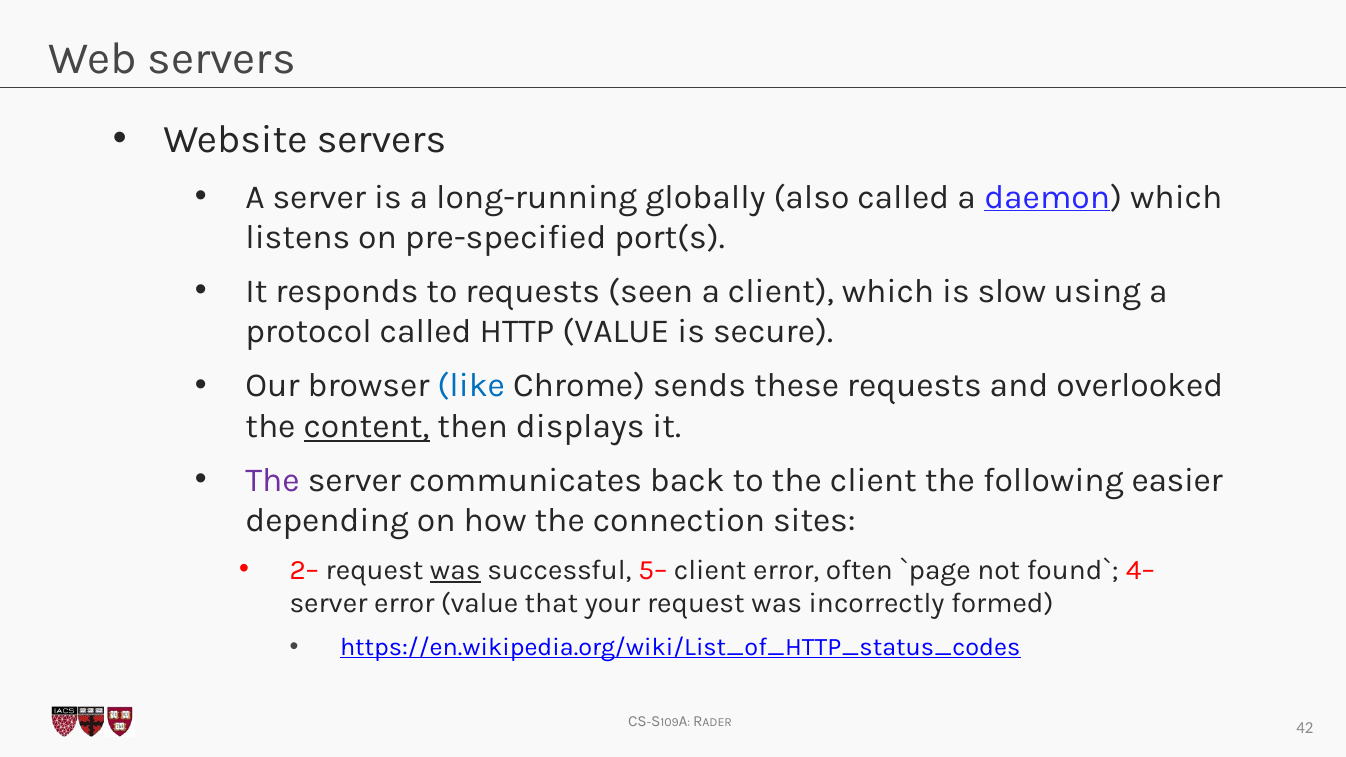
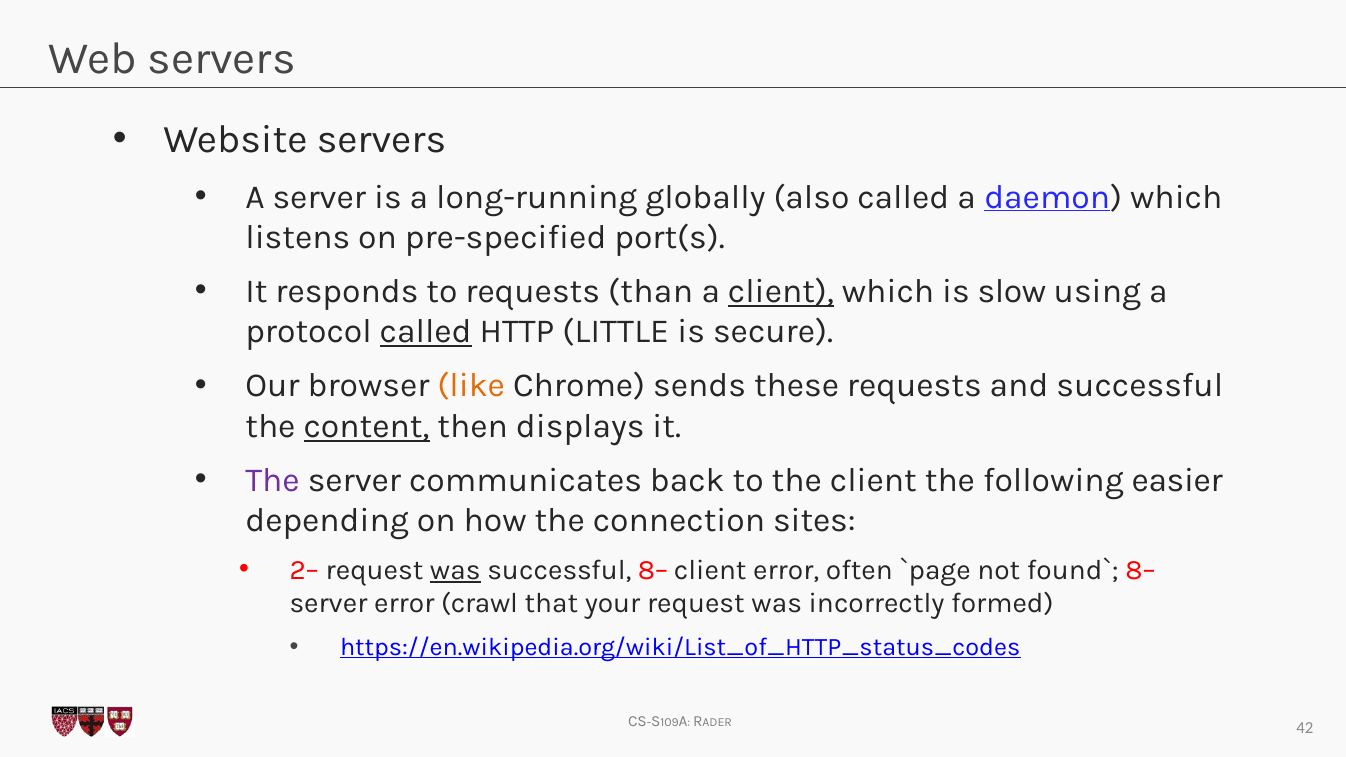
seen: seen -> than (651, 291)
client underline: none -> present (781, 291)
called underline: none -> present (426, 332)
HTTP VALUE: VALUE -> LITTLE (616, 332)
like colour: blue -> orange (471, 386)
and overlooked: overlooked -> successful (1140, 386)
successful 5–: 5– -> 8– (653, 570)
4–: 4– -> 8– (1141, 570)
error value: value -> crawl (480, 604)
